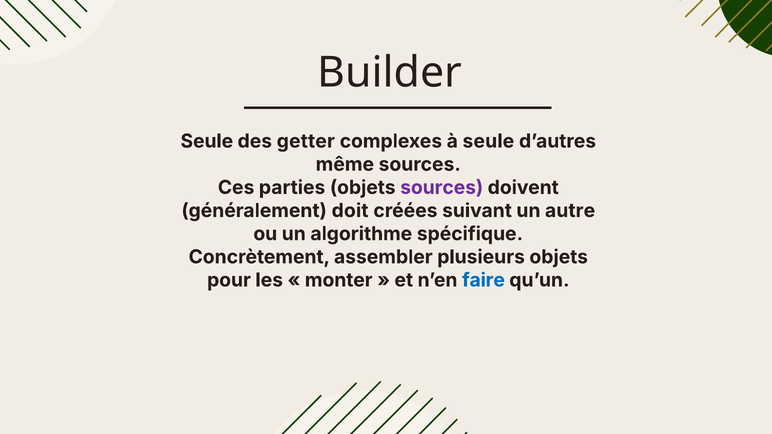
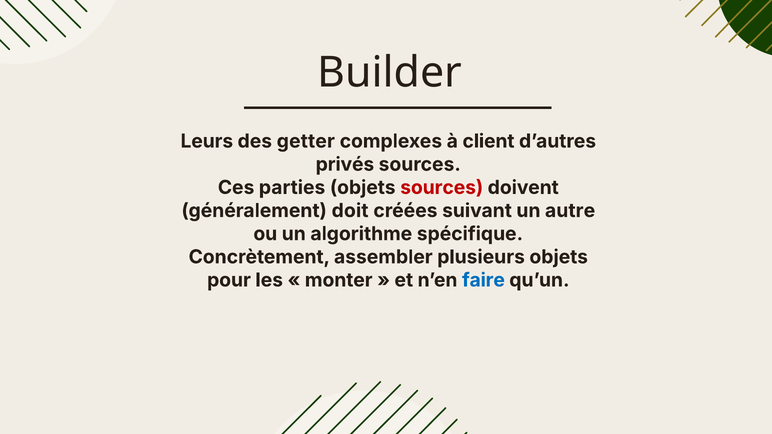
Seule: Seule -> Leurs (207, 141)
à seule: seule -> client (488, 141)
même: même -> privés (345, 164)
sources colour: purple -> red (442, 188)
